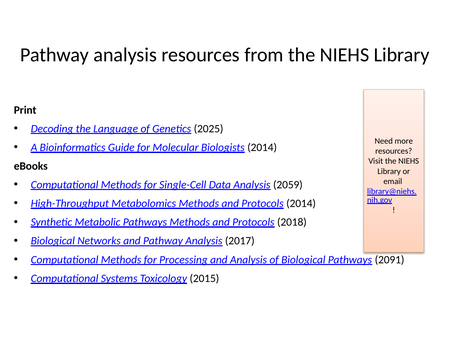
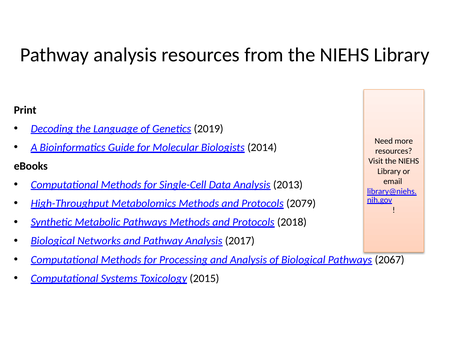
2025: 2025 -> 2019 (209, 128)
2059: 2059 -> 2013 (288, 184)
Protocols 2014: 2014 -> 2079 (301, 203)
2091: 2091 -> 2067 (390, 259)
